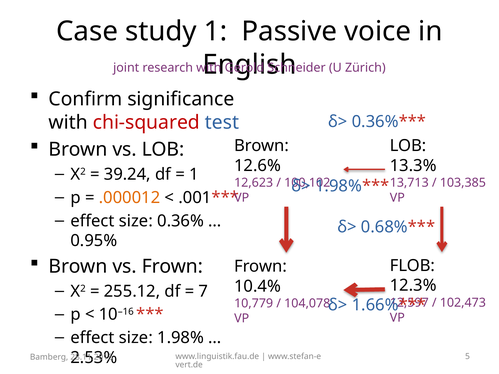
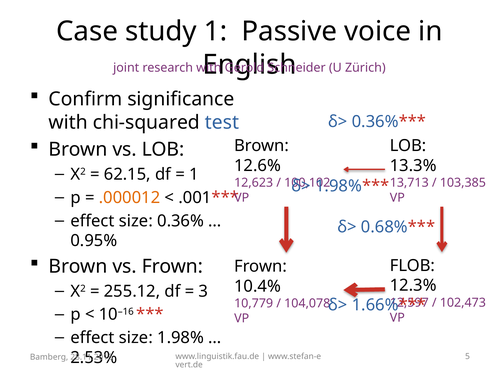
chi-squared colour: red -> black (146, 122)
39.24: 39.24 -> 62.15 (127, 174)
7: 7 -> 3 (203, 291)
